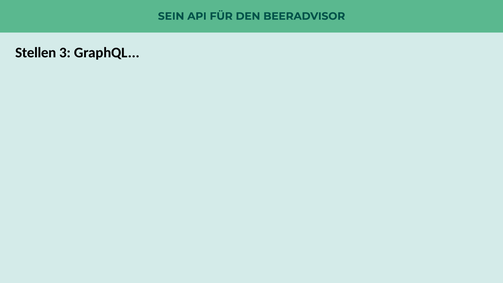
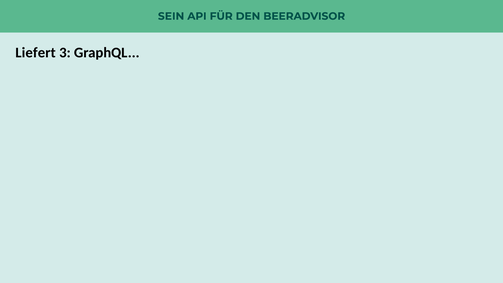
Stellen: Stellen -> Liefert (36, 53)
